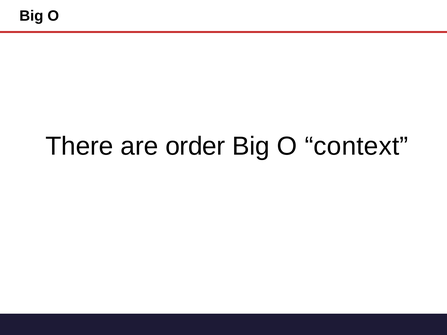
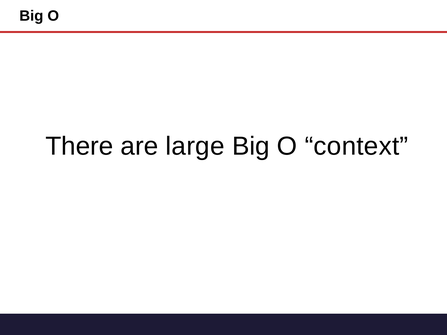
order: order -> large (195, 146)
